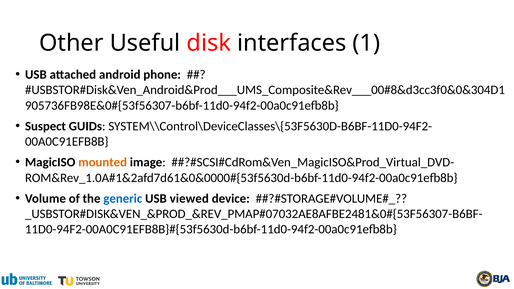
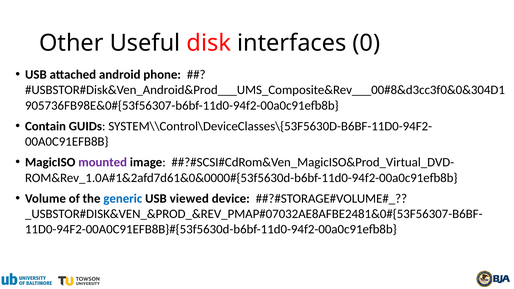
1: 1 -> 0 (366, 43)
Suspect: Suspect -> Contain (46, 126)
mounted colour: orange -> purple (103, 162)
